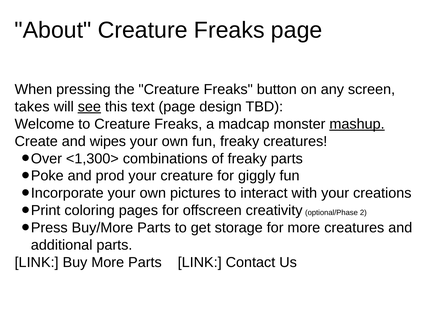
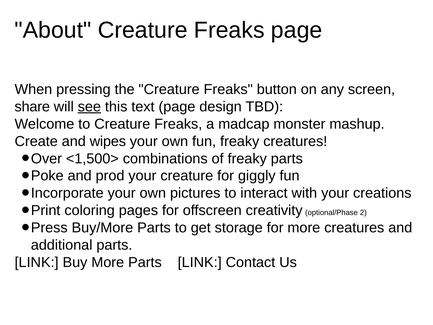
takes: takes -> share (32, 107)
mashup underline: present -> none (357, 124)
<1,300>: <1,300> -> <1,500> (92, 158)
